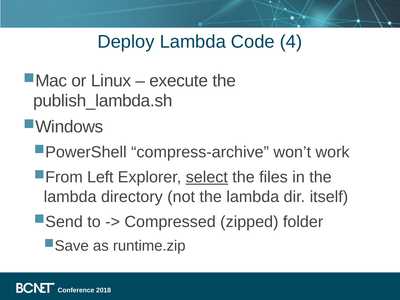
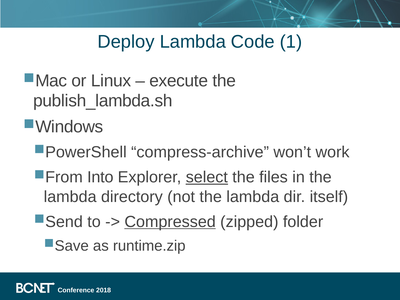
4: 4 -> 1 (291, 42)
Left: Left -> Into (100, 177)
Compressed underline: none -> present (170, 222)
